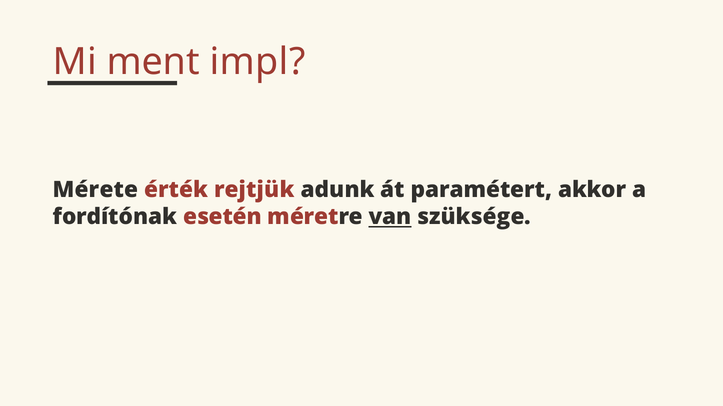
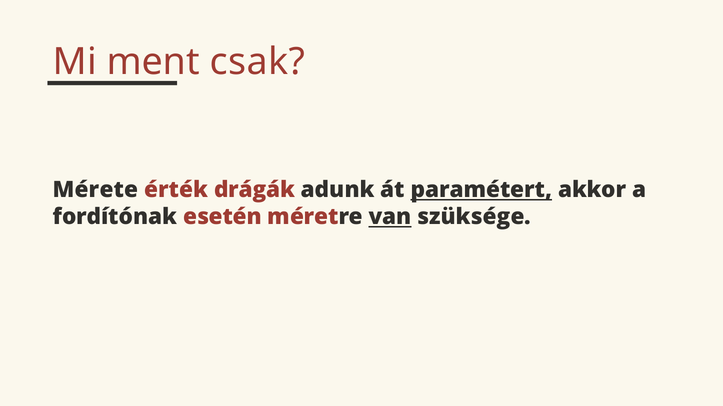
impl: impl -> csak (258, 62)
rejtjük: rejtjük -> drágák (254, 190)
paramétert underline: none -> present (481, 190)
